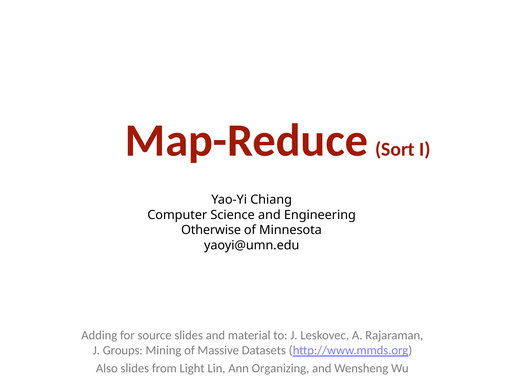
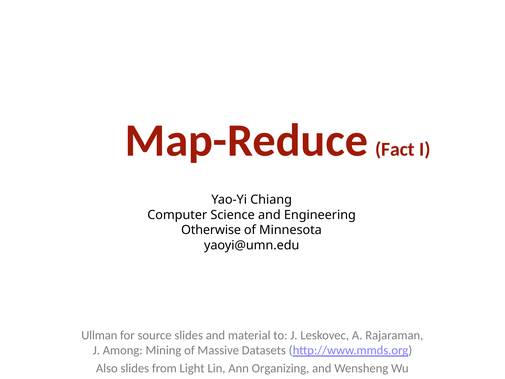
Sort: Sort -> Fact (395, 149)
Adding: Adding -> Ullman (99, 335)
Groups: Groups -> Among (123, 350)
